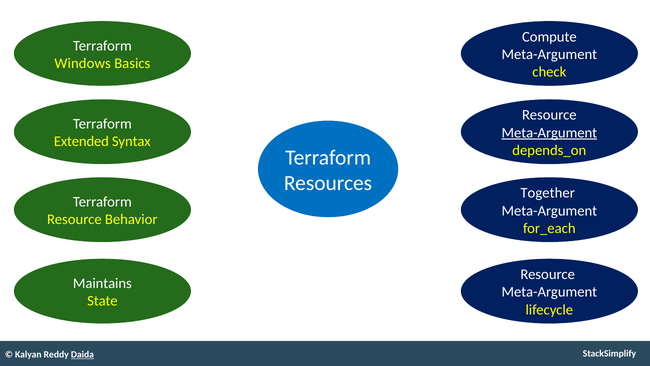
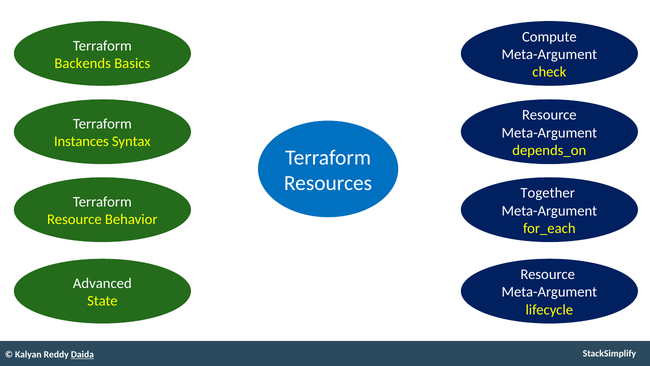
Windows: Windows -> Backends (83, 63)
Meta-Argument underline: present -> none (549, 133)
Extended: Extended -> Instances (81, 141)
Maintains: Maintains -> Advanced (102, 283)
